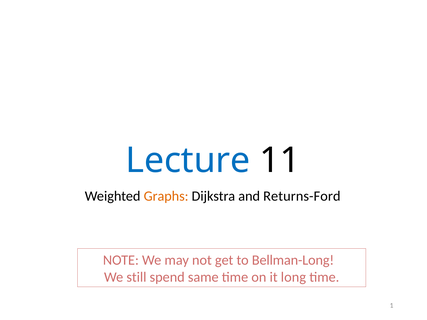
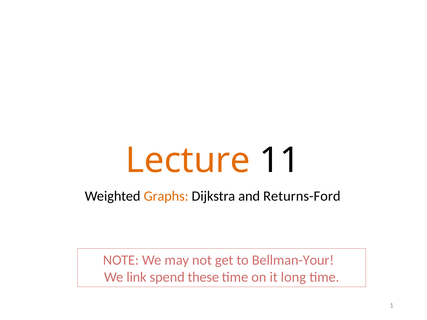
Lecture colour: blue -> orange (188, 161)
Bellman-Long: Bellman-Long -> Bellman-Your (293, 260)
still: still -> link (136, 277)
same: same -> these (203, 277)
